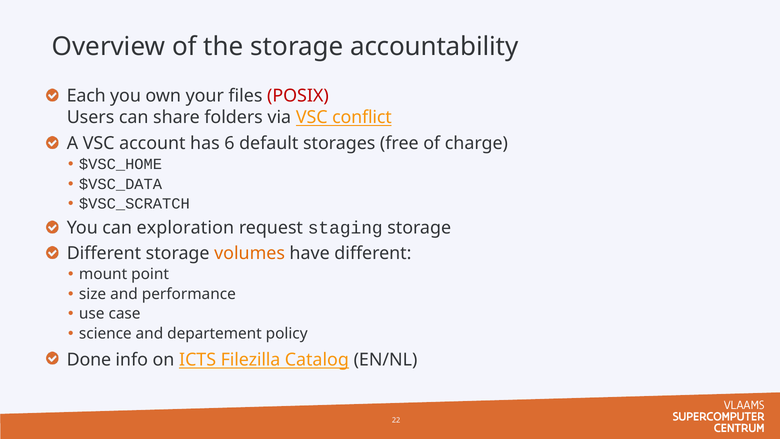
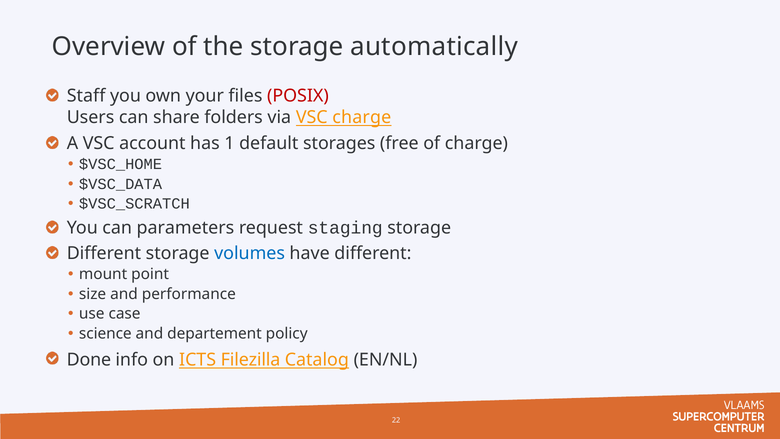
accountability: accountability -> automatically (434, 46)
Each: Each -> Staff (86, 96)
VSC conflict: conflict -> charge (362, 117)
6: 6 -> 1 (229, 143)
exploration: exploration -> parameters (185, 228)
volumes colour: orange -> blue (250, 253)
